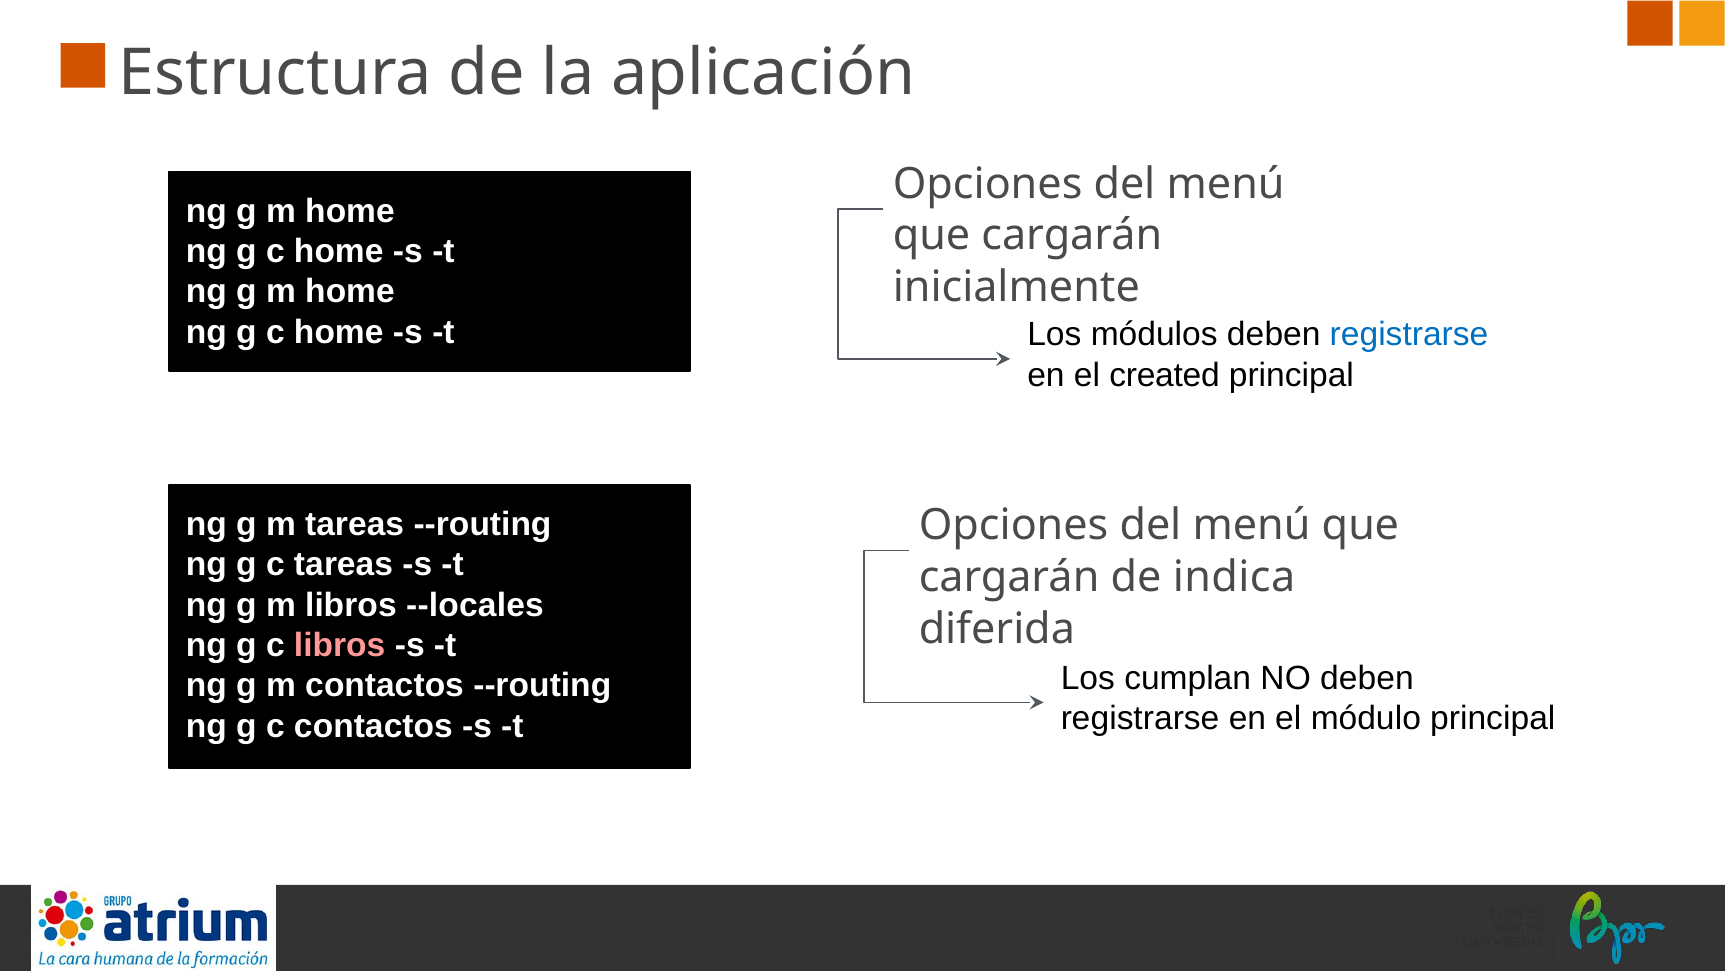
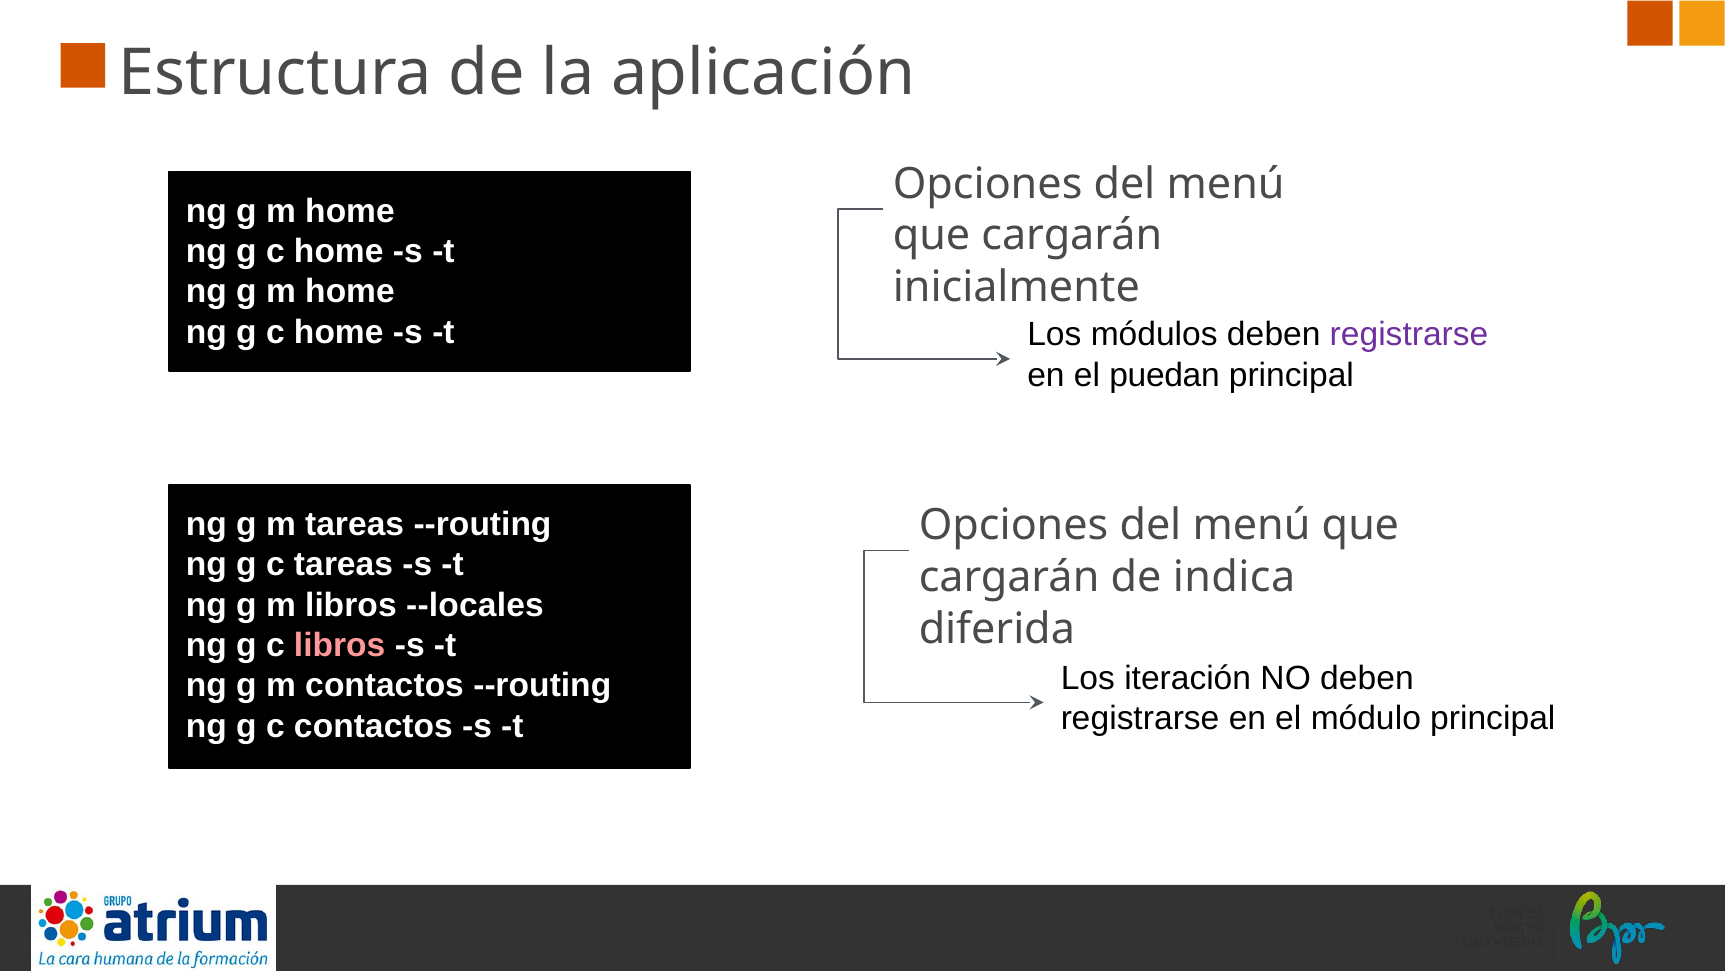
registrarse colour: blue -> purple (1409, 335)
created: created -> puedan (1165, 375)
cumplan: cumplan -> iteración (1188, 678)
